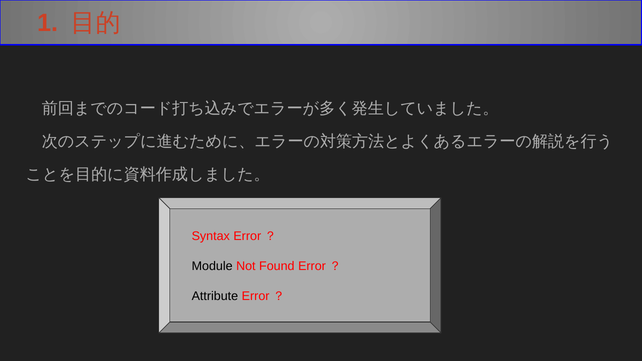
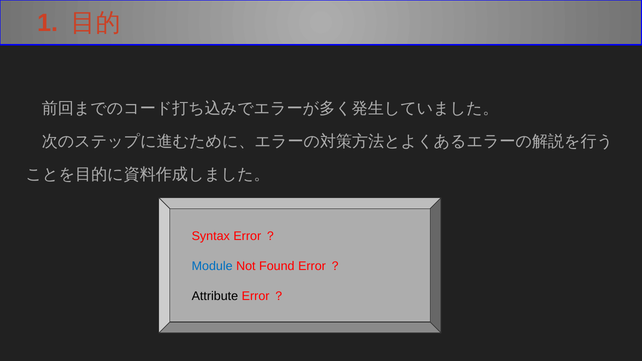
Module colour: black -> blue (212, 266)
